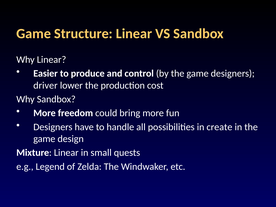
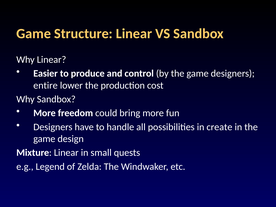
driver: driver -> entire (46, 85)
